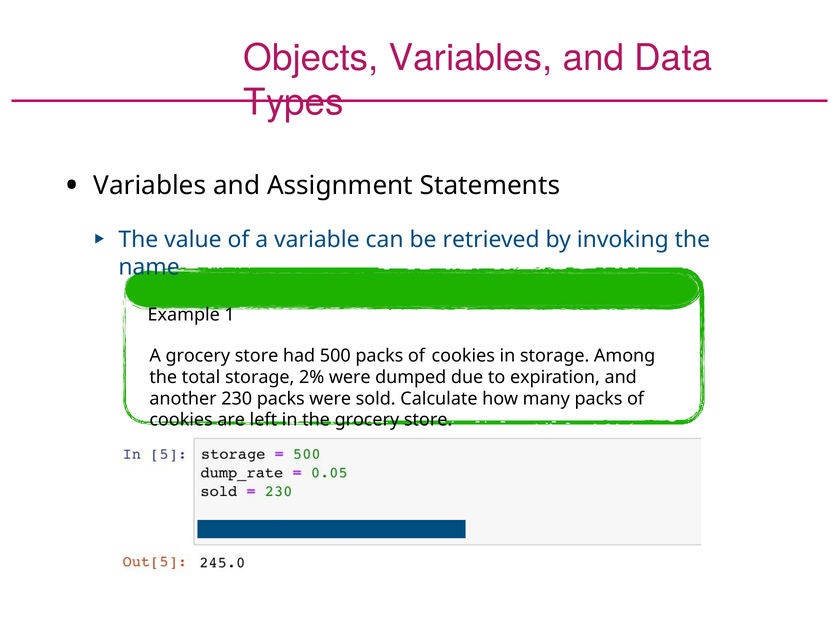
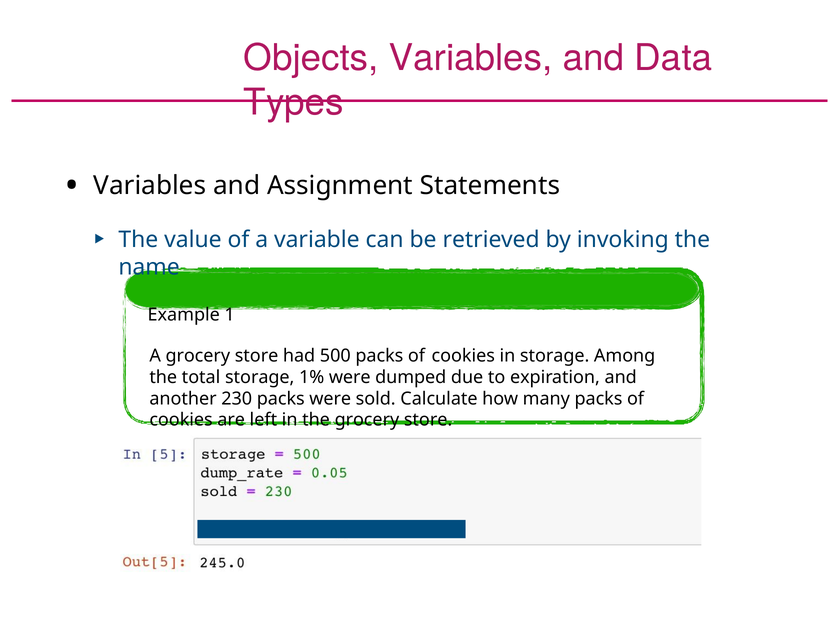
2%: 2% -> 1% (312, 377)
